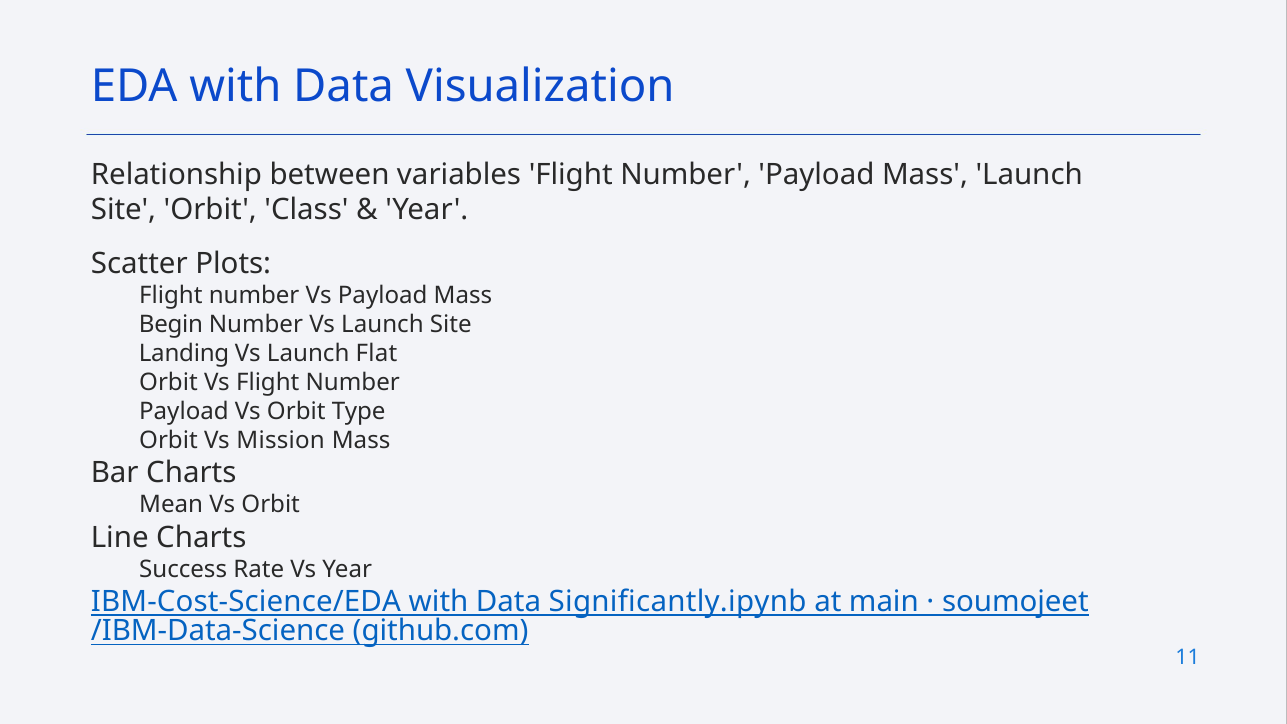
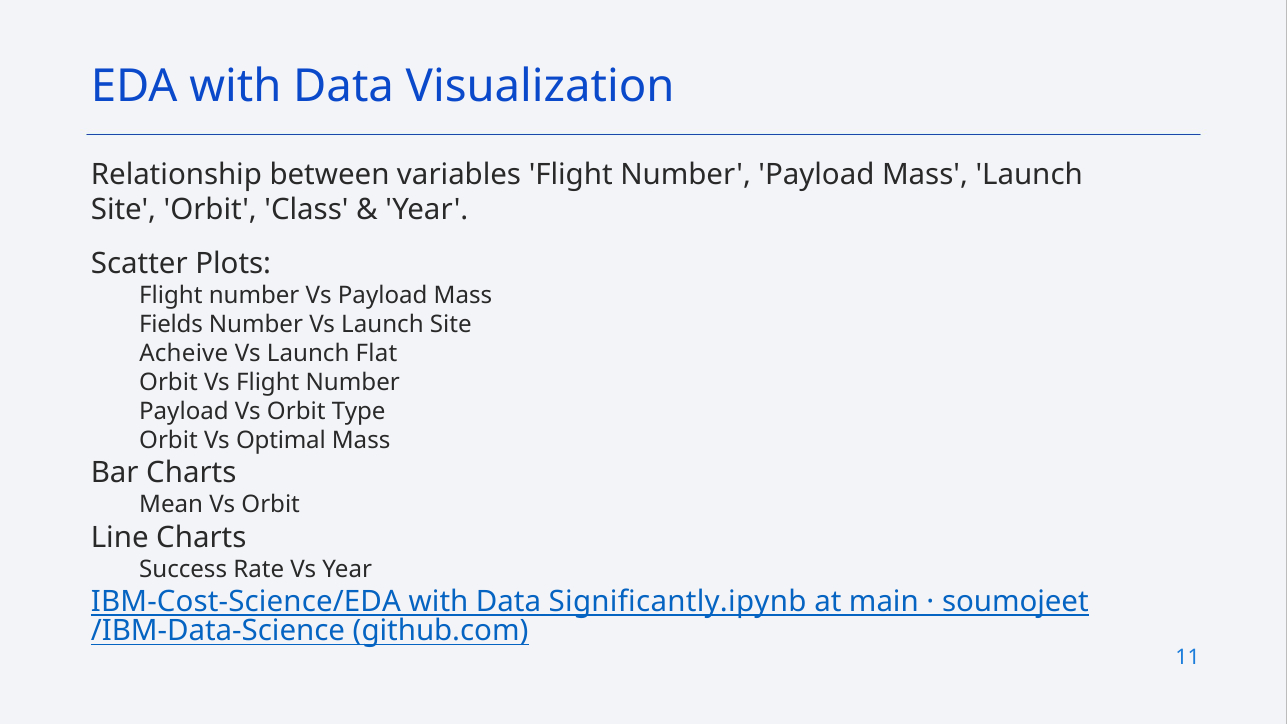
Begin: Begin -> Fields (171, 325)
Landing: Landing -> Acheive (184, 354)
Mission: Mission -> Optimal (281, 440)
